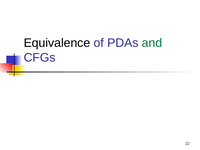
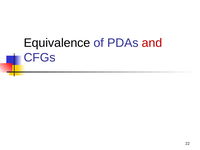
and colour: green -> red (152, 43)
